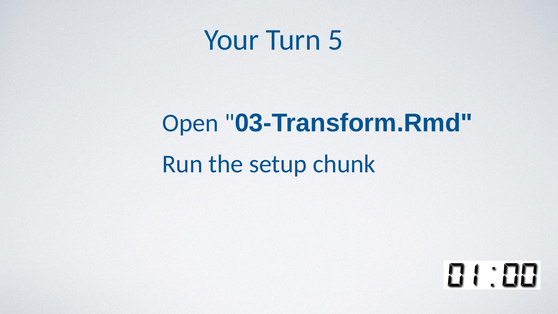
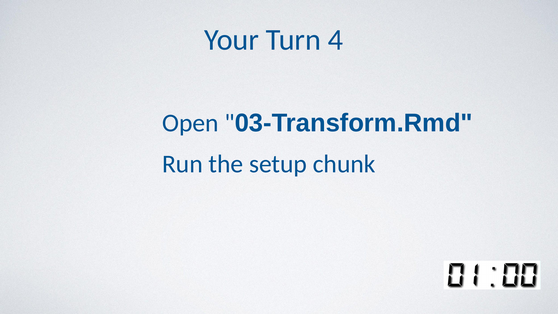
5: 5 -> 4 (335, 40)
